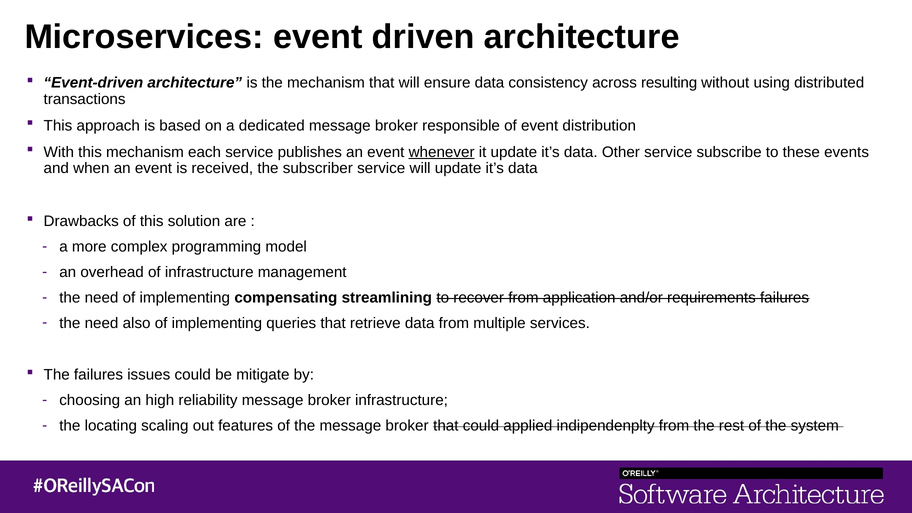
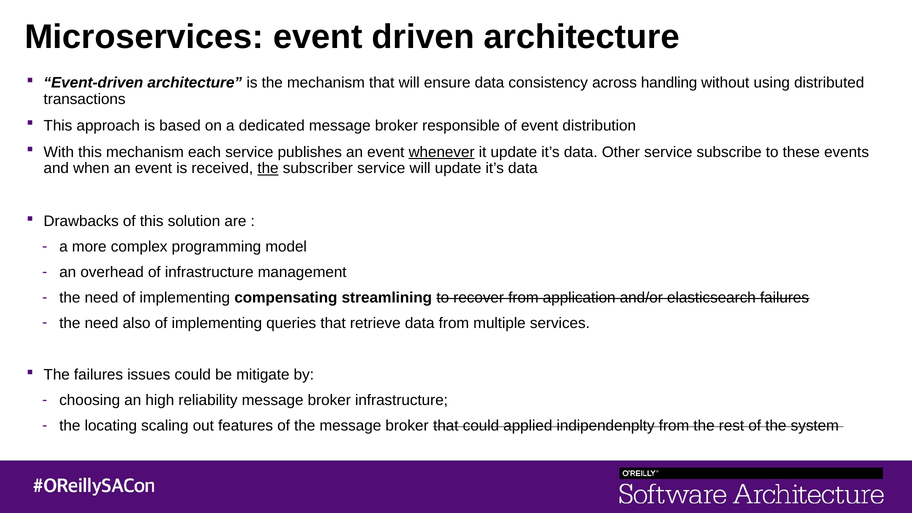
resulting: resulting -> handling (669, 83)
the underline: none -> present (268, 168)
requirements: requirements -> elasticsearch (711, 298)
